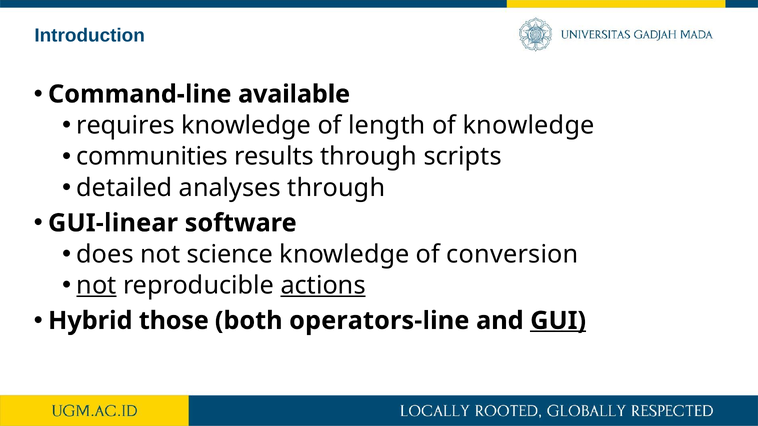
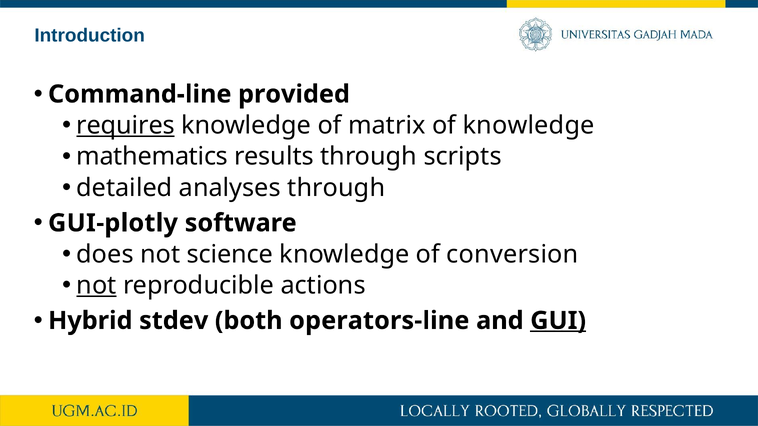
available: available -> provided (294, 94)
requires underline: none -> present (126, 126)
length: length -> matrix (387, 126)
communities: communities -> mathematics (152, 157)
GUI-linear: GUI-linear -> GUI-plotly (113, 223)
actions underline: present -> none (323, 286)
those: those -> stdev (174, 321)
